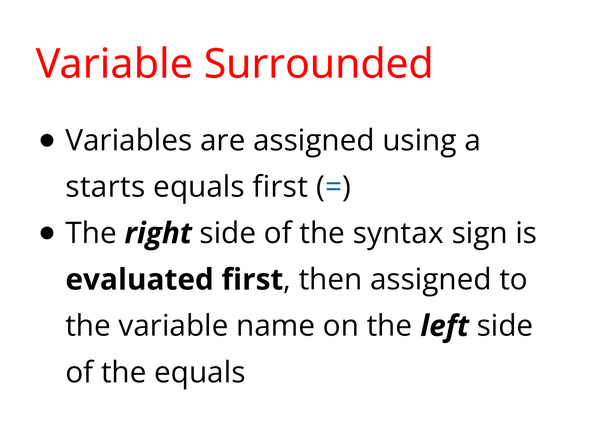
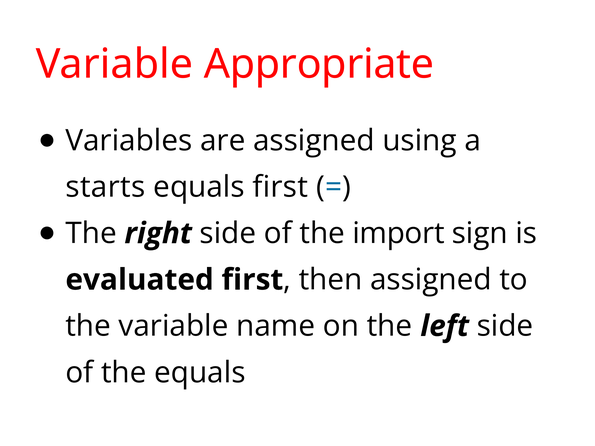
Surrounded: Surrounded -> Appropriate (319, 64)
syntax: syntax -> import (399, 234)
